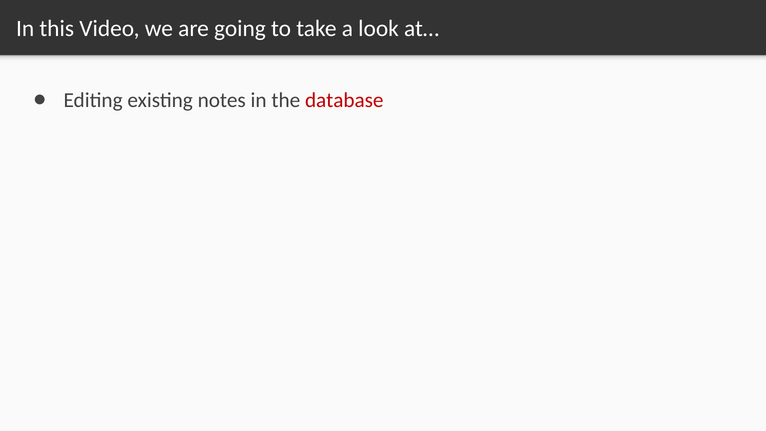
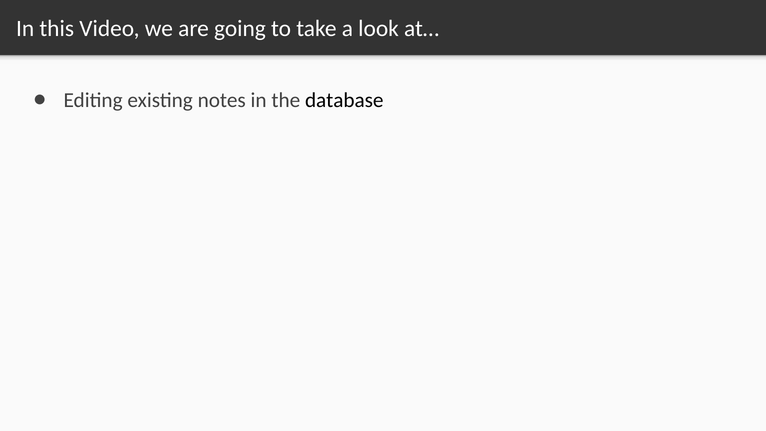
database colour: red -> black (344, 100)
